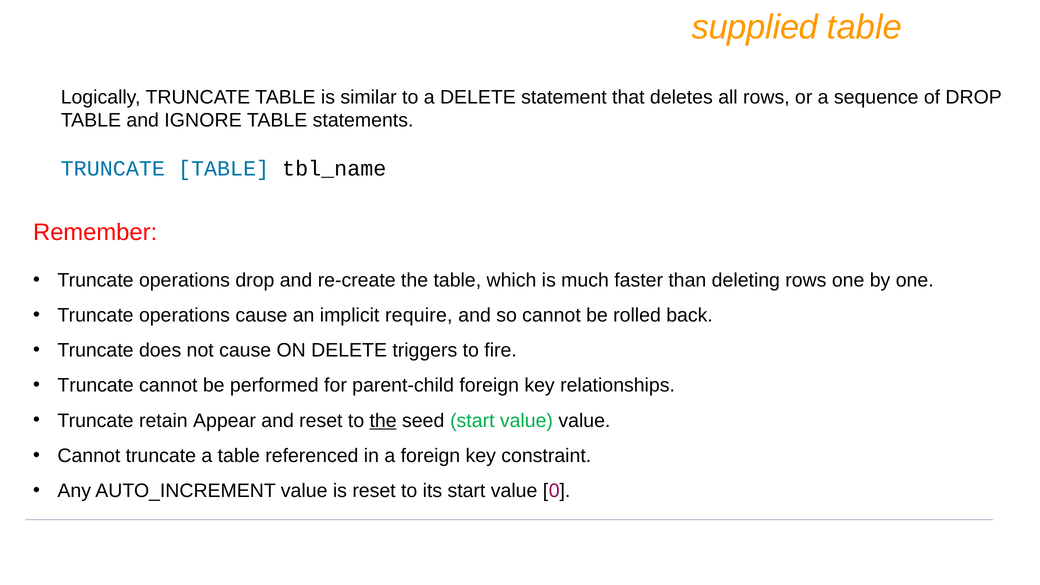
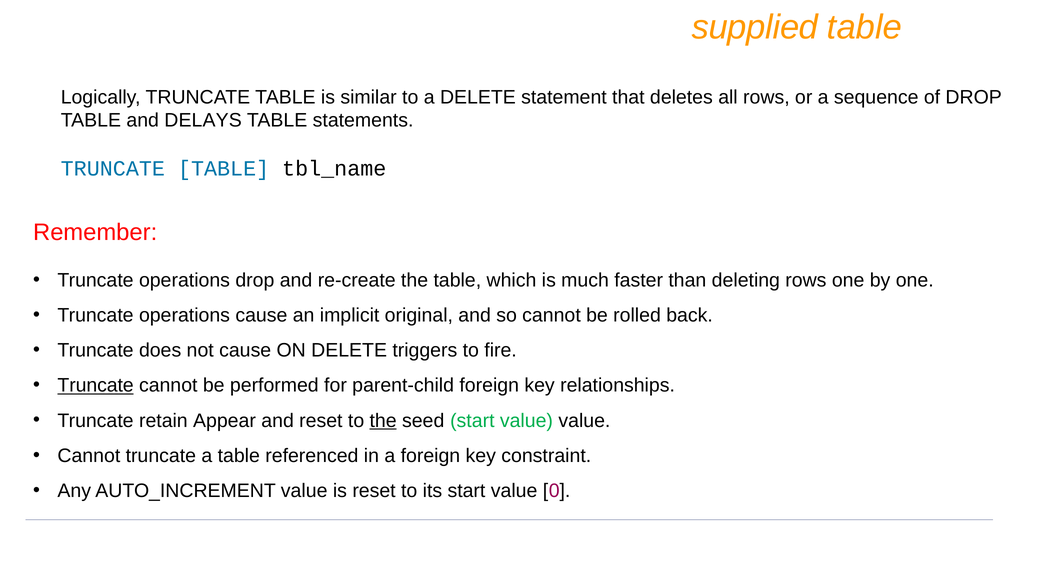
IGNORE: IGNORE -> DELAYS (203, 121)
require: require -> original (419, 315)
Truncate underline: none -> present (96, 385)
